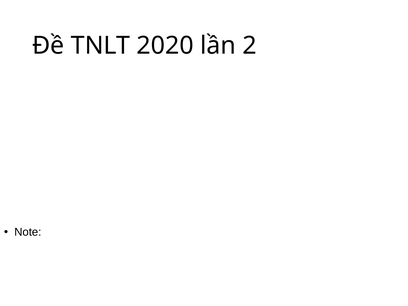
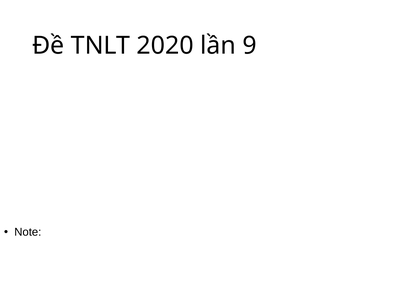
2: 2 -> 9 (249, 46)
